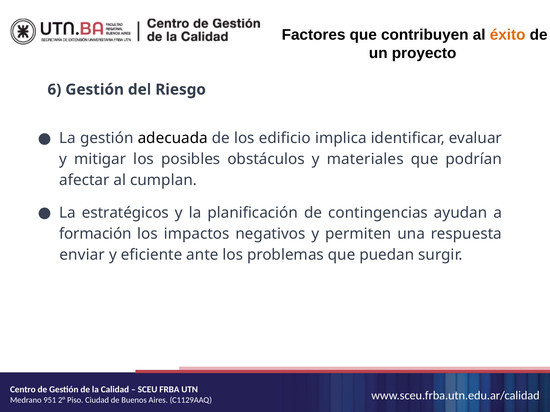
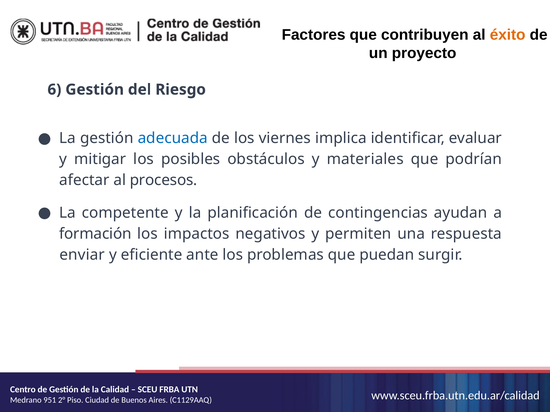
adecuada colour: black -> blue (173, 138)
edificio: edificio -> viernes (285, 138)
cumplan: cumplan -> procesos (164, 181)
estratégicos: estratégicos -> competente (125, 213)
